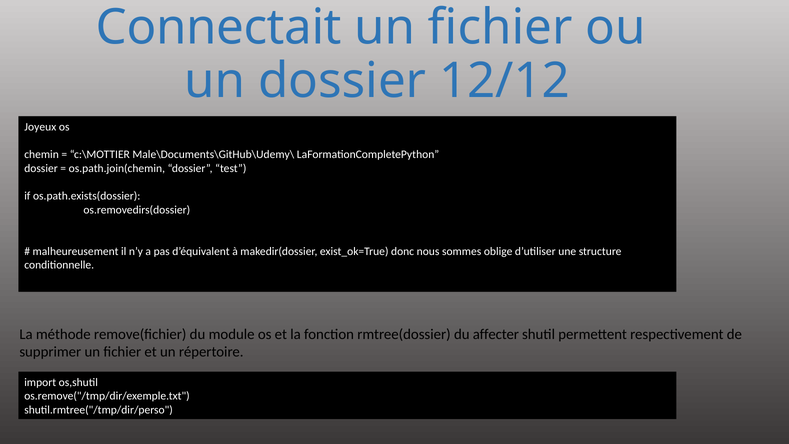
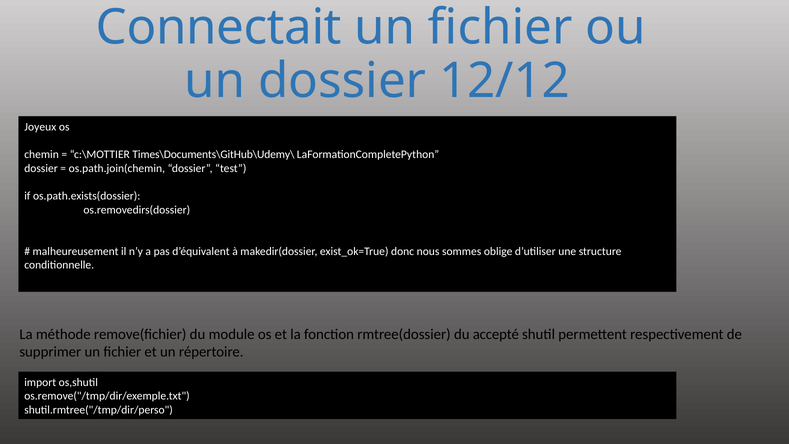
Male\Documents\GitHub\Udemy\: Male\Documents\GitHub\Udemy\ -> Times\Documents\GitHub\Udemy\ (213, 154)
affecter: affecter -> accepté (496, 334)
